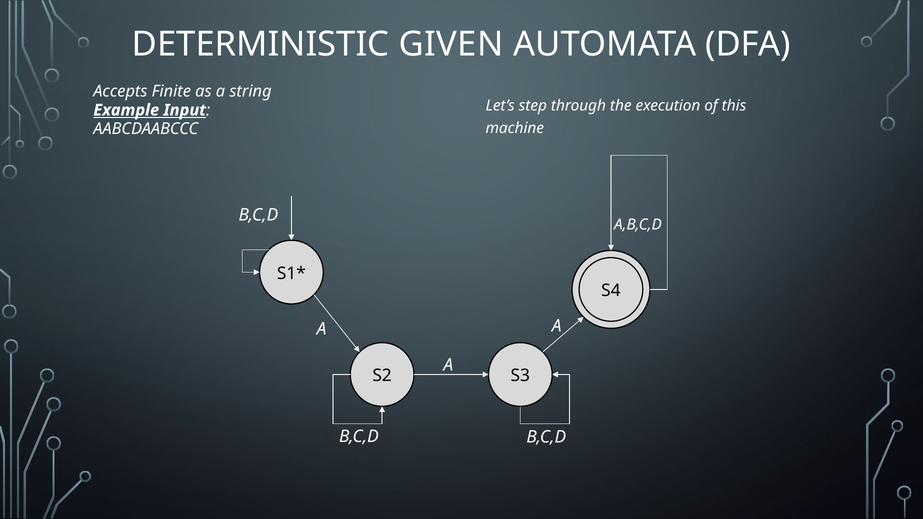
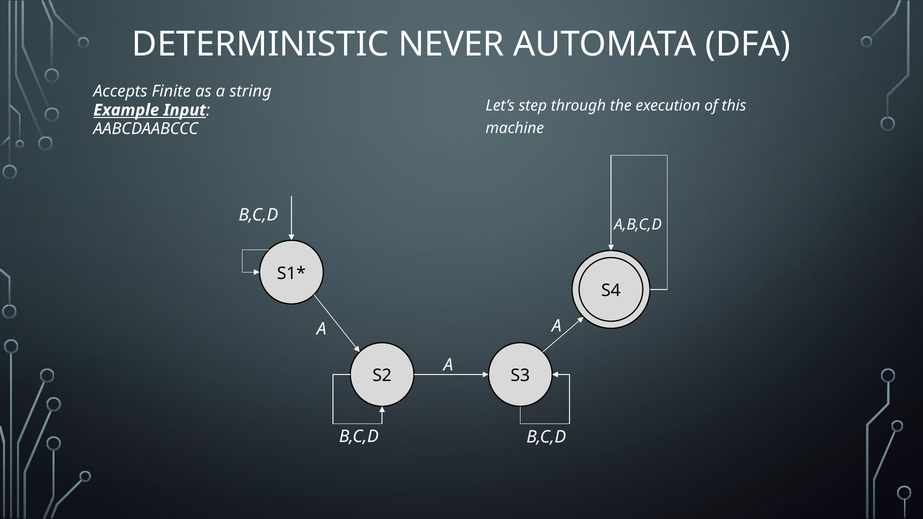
GIVEN: GIVEN -> NEVER (451, 44)
